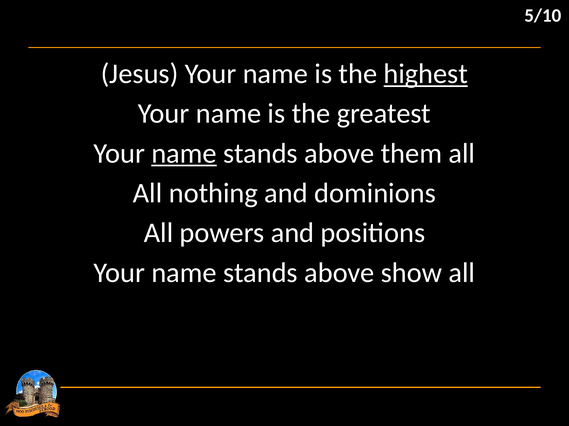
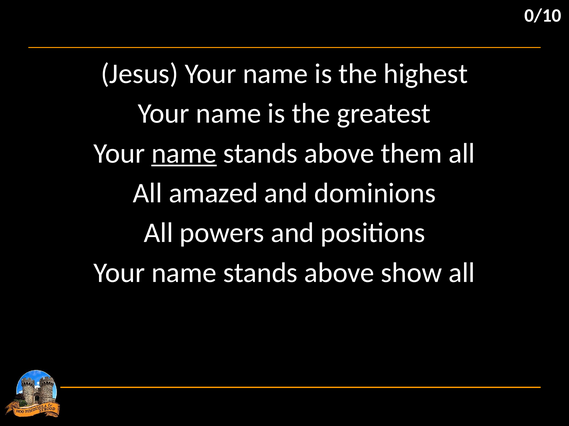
5/10: 5/10 -> 0/10 (543, 15)
highest underline: present -> none (426, 74)
nothing: nothing -> amazed (213, 193)
